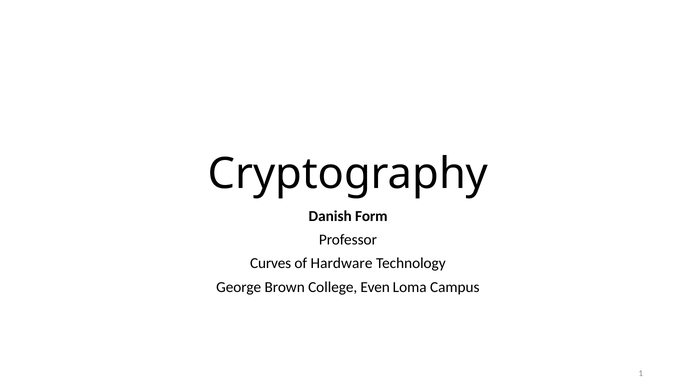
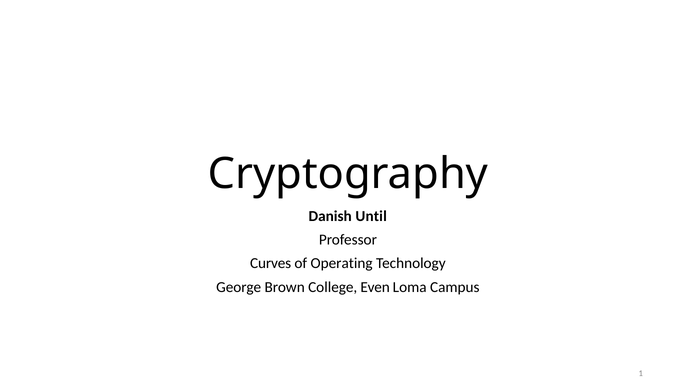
Form: Form -> Until (371, 216)
Hardware: Hardware -> Operating (342, 264)
